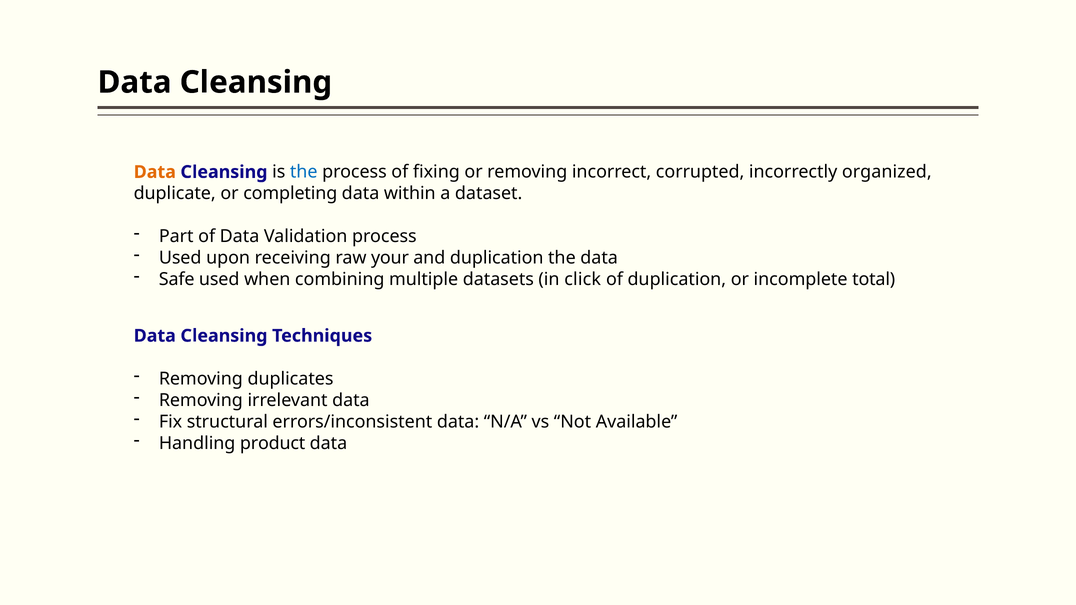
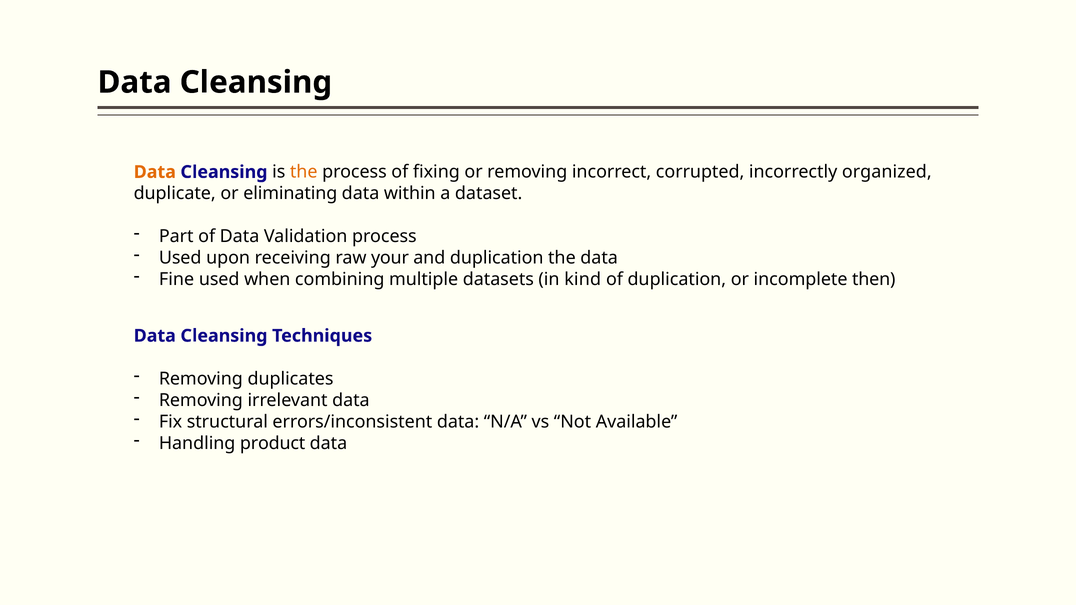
the colour: blue -> orange (304, 172)
completing: completing -> eliminating (290, 194)
Safe: Safe -> Fine (177, 280)
click: click -> kind (583, 280)
total: total -> then (874, 280)
